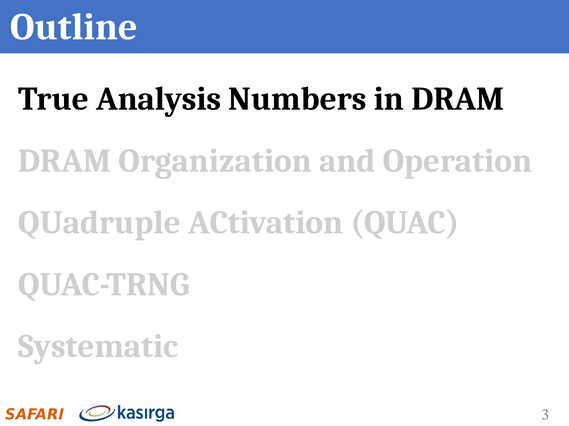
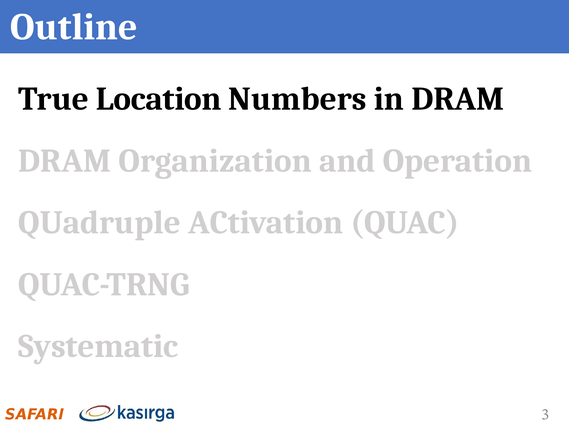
Analysis: Analysis -> Location (159, 99)
